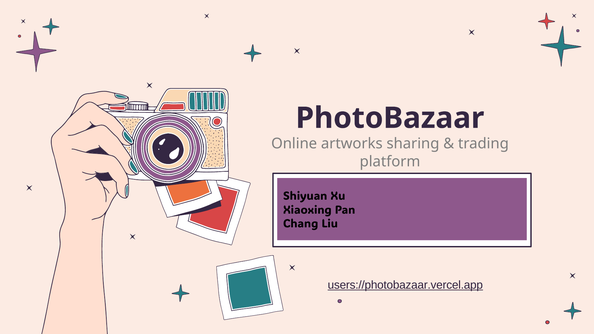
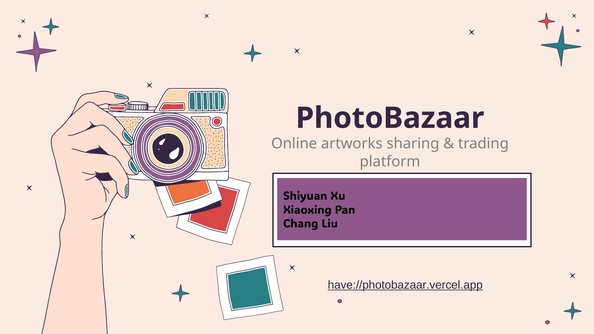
users://photobazaar.vercel.app: users://photobazaar.vercel.app -> have://photobazaar.vercel.app (405, 285)
